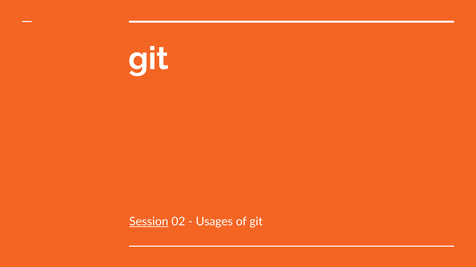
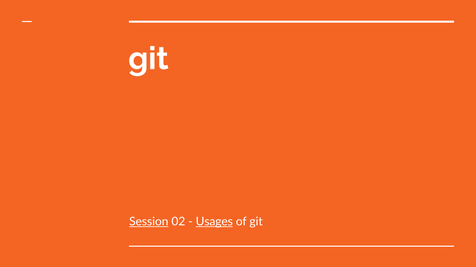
Usages underline: none -> present (214, 222)
